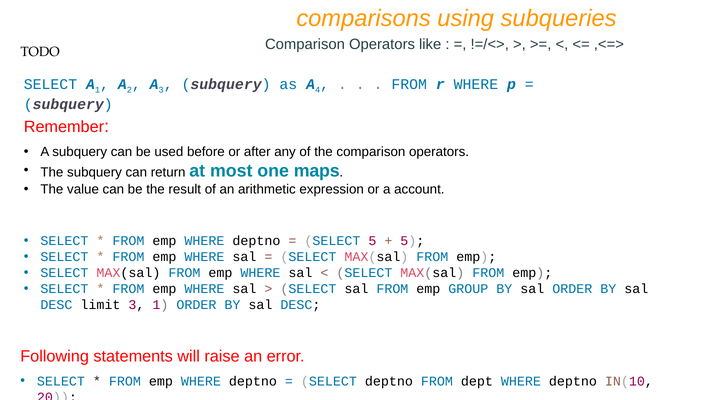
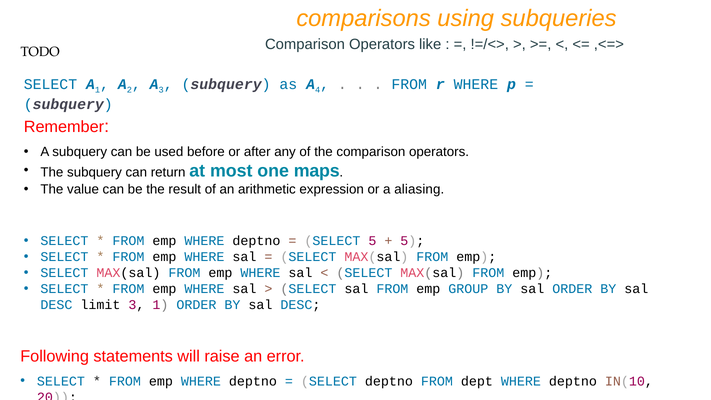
account: account -> aliasing (419, 189)
